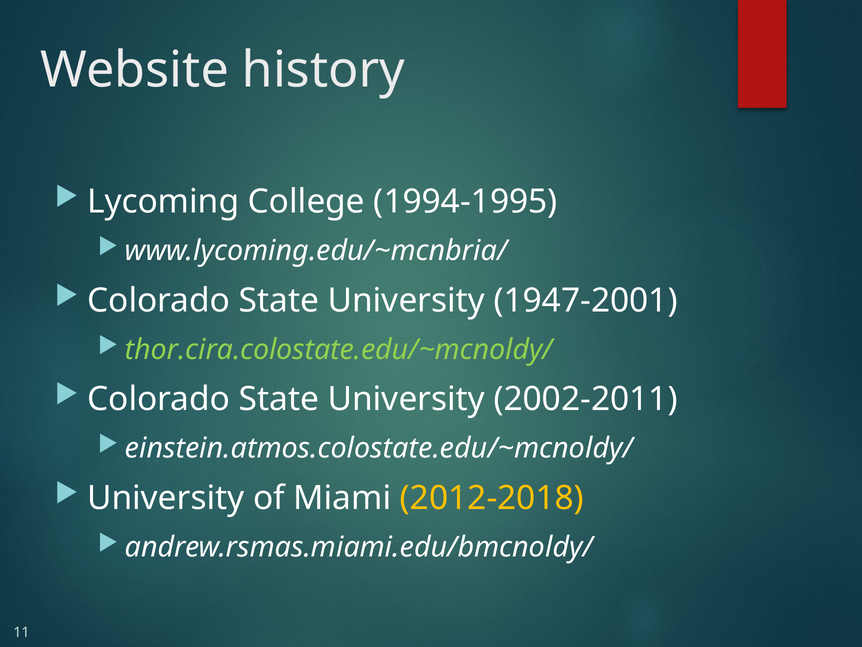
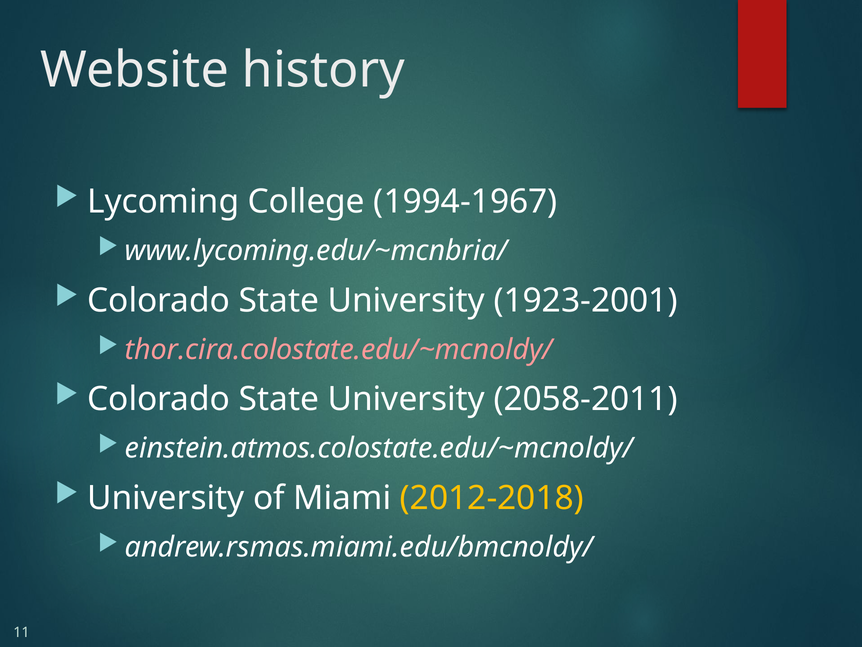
1994-1995: 1994-1995 -> 1994-1967 (466, 202)
1947-2001: 1947-2001 -> 1923-2001 (586, 300)
thor.cira.colostate.edu/~mcnoldy/ colour: light green -> pink (339, 349)
2002-2011: 2002-2011 -> 2058-2011 (586, 399)
